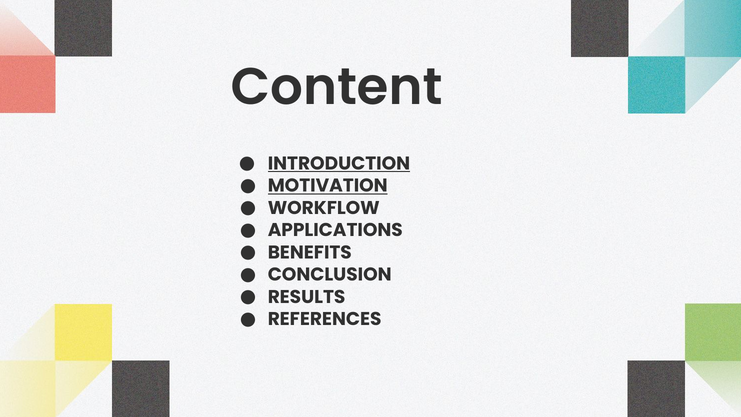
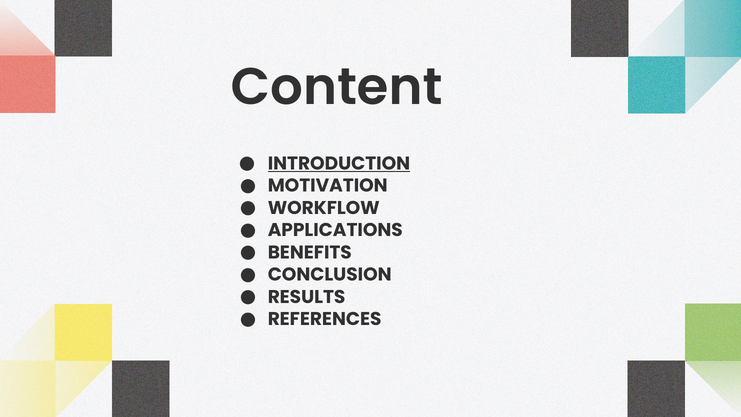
MOTIVATION underline: present -> none (328, 186)
